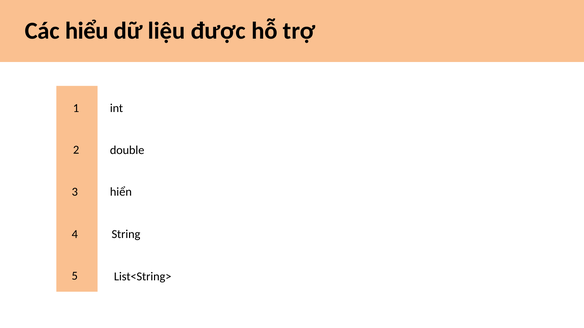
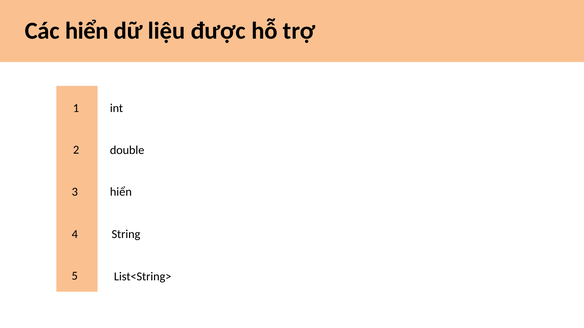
Các hiểu: hiểu -> hiển (87, 31)
